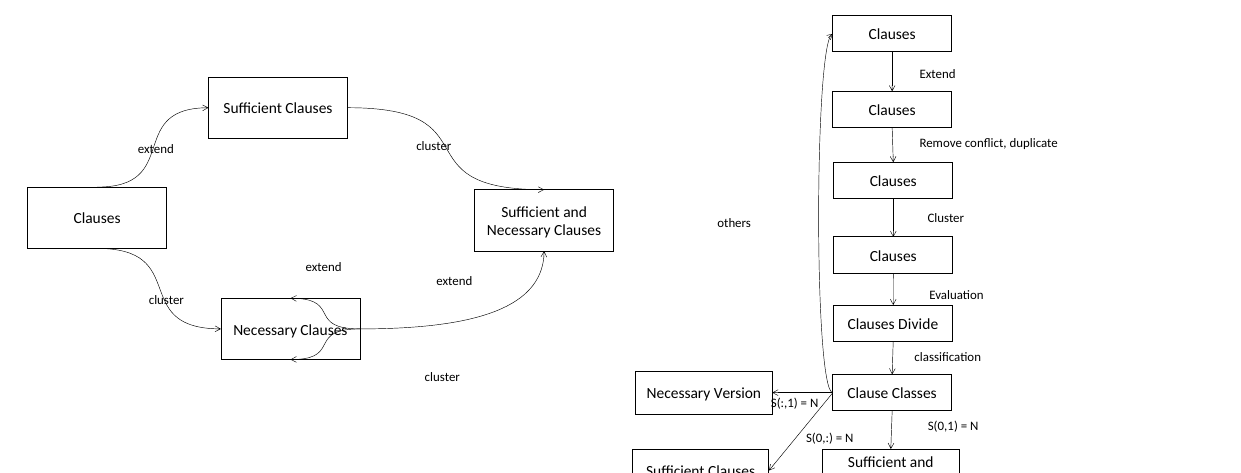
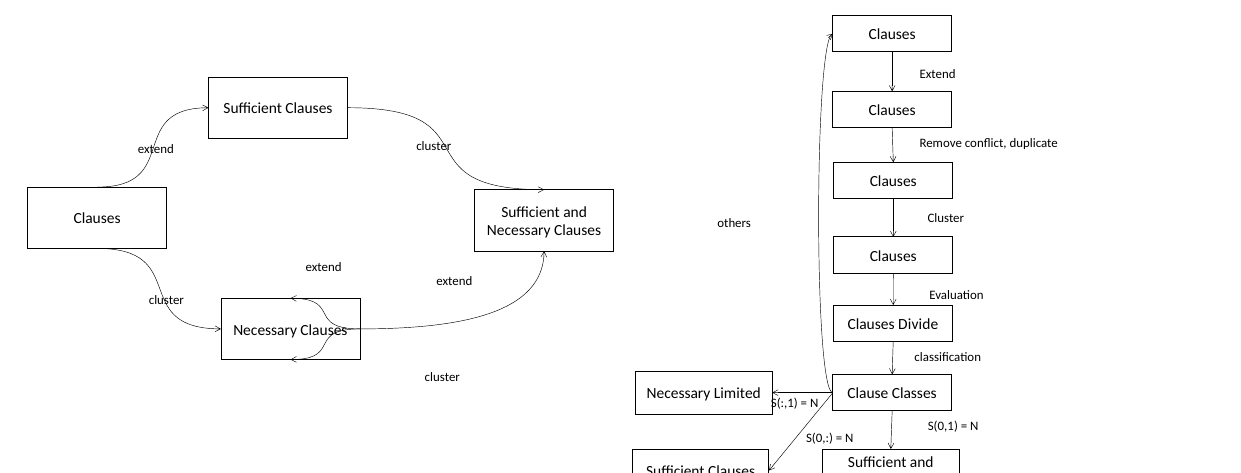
Version: Version -> Limited (737, 394)
